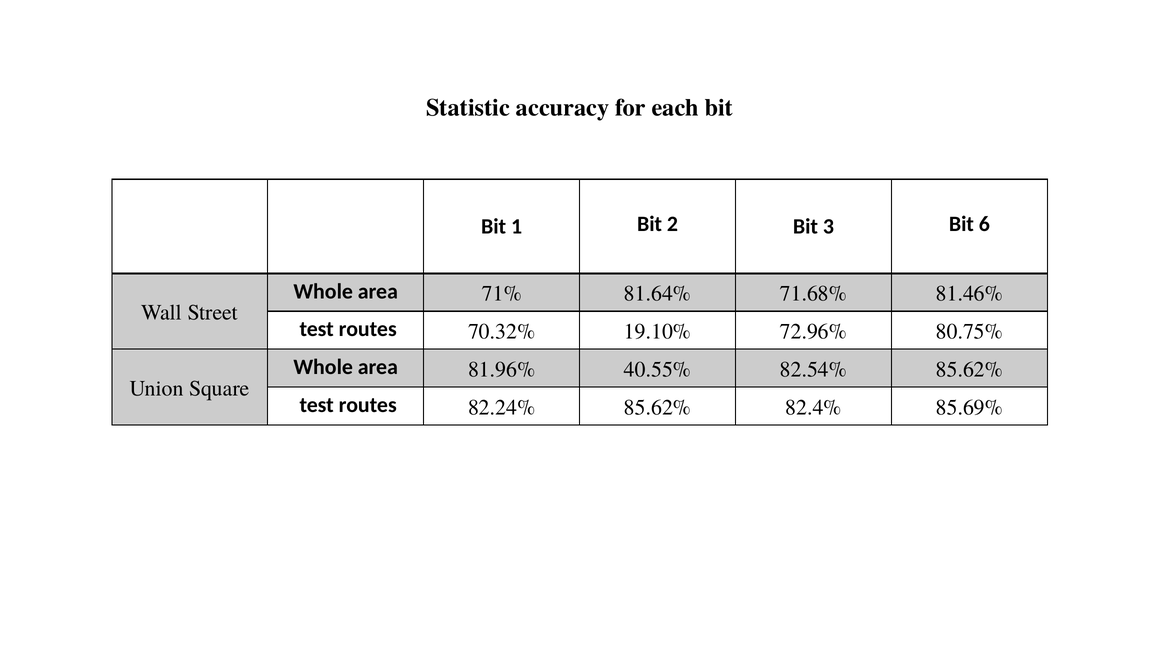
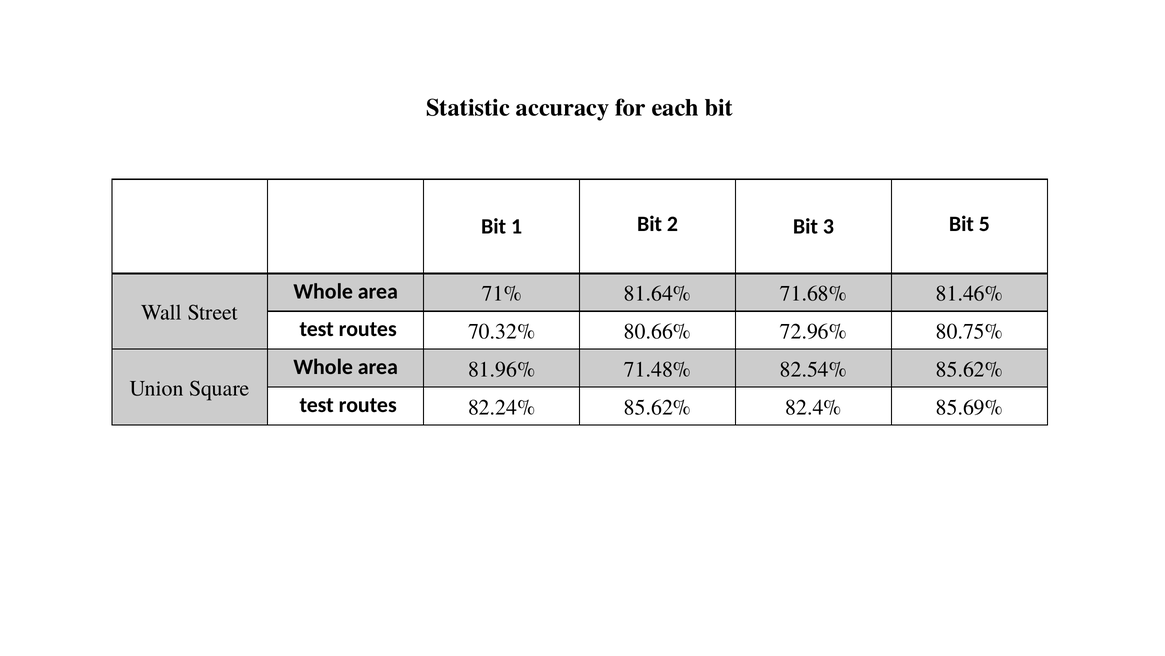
6: 6 -> 5 (984, 224)
19.10%: 19.10% -> 80.66% (658, 331)
40.55%: 40.55% -> 71.48% (658, 369)
